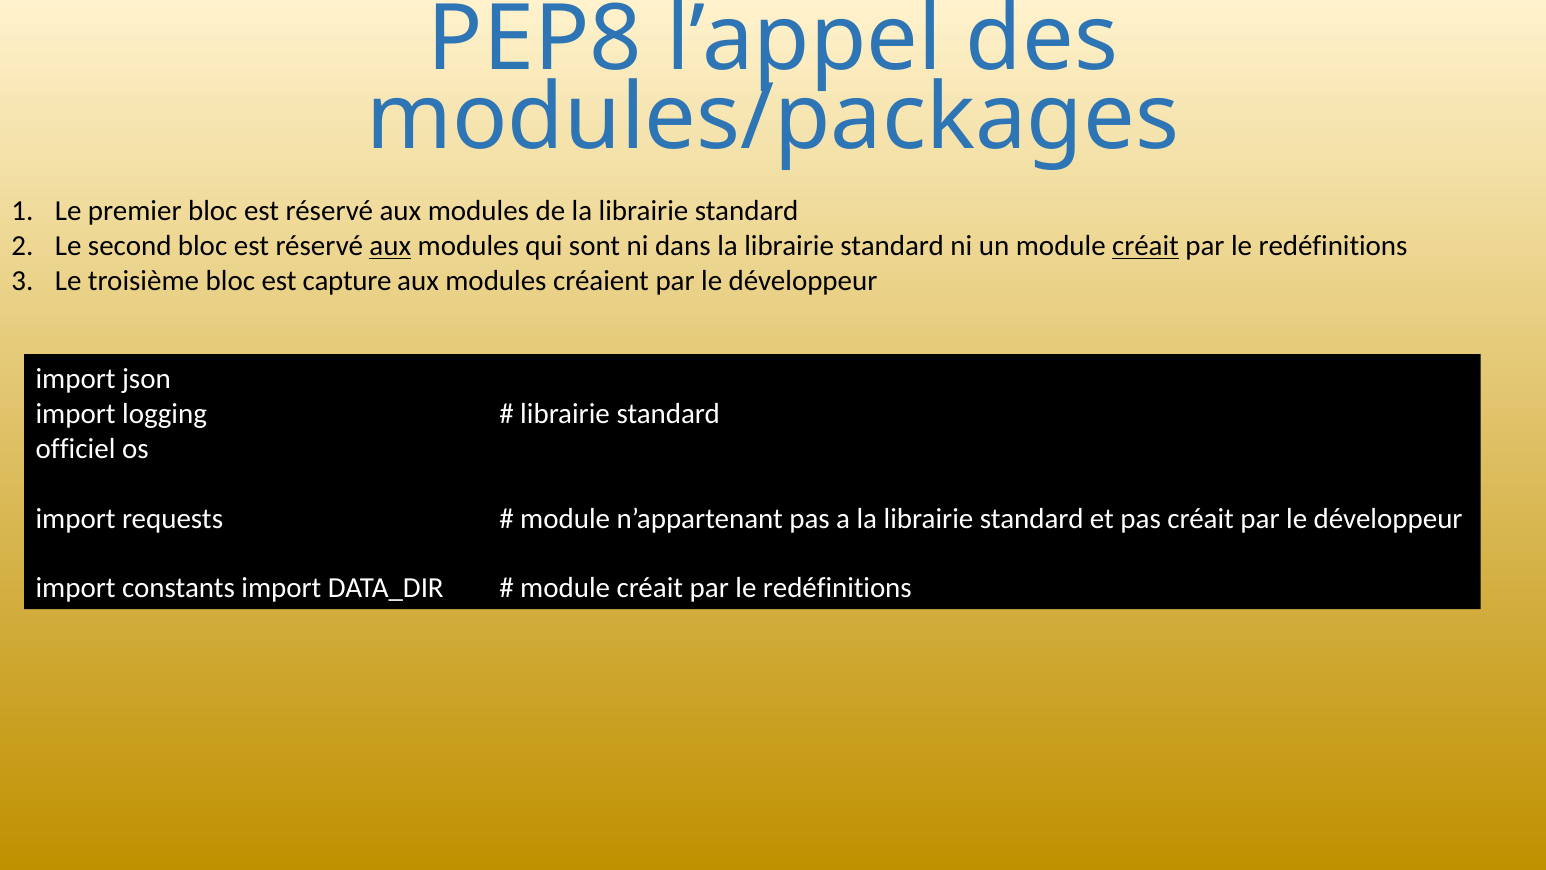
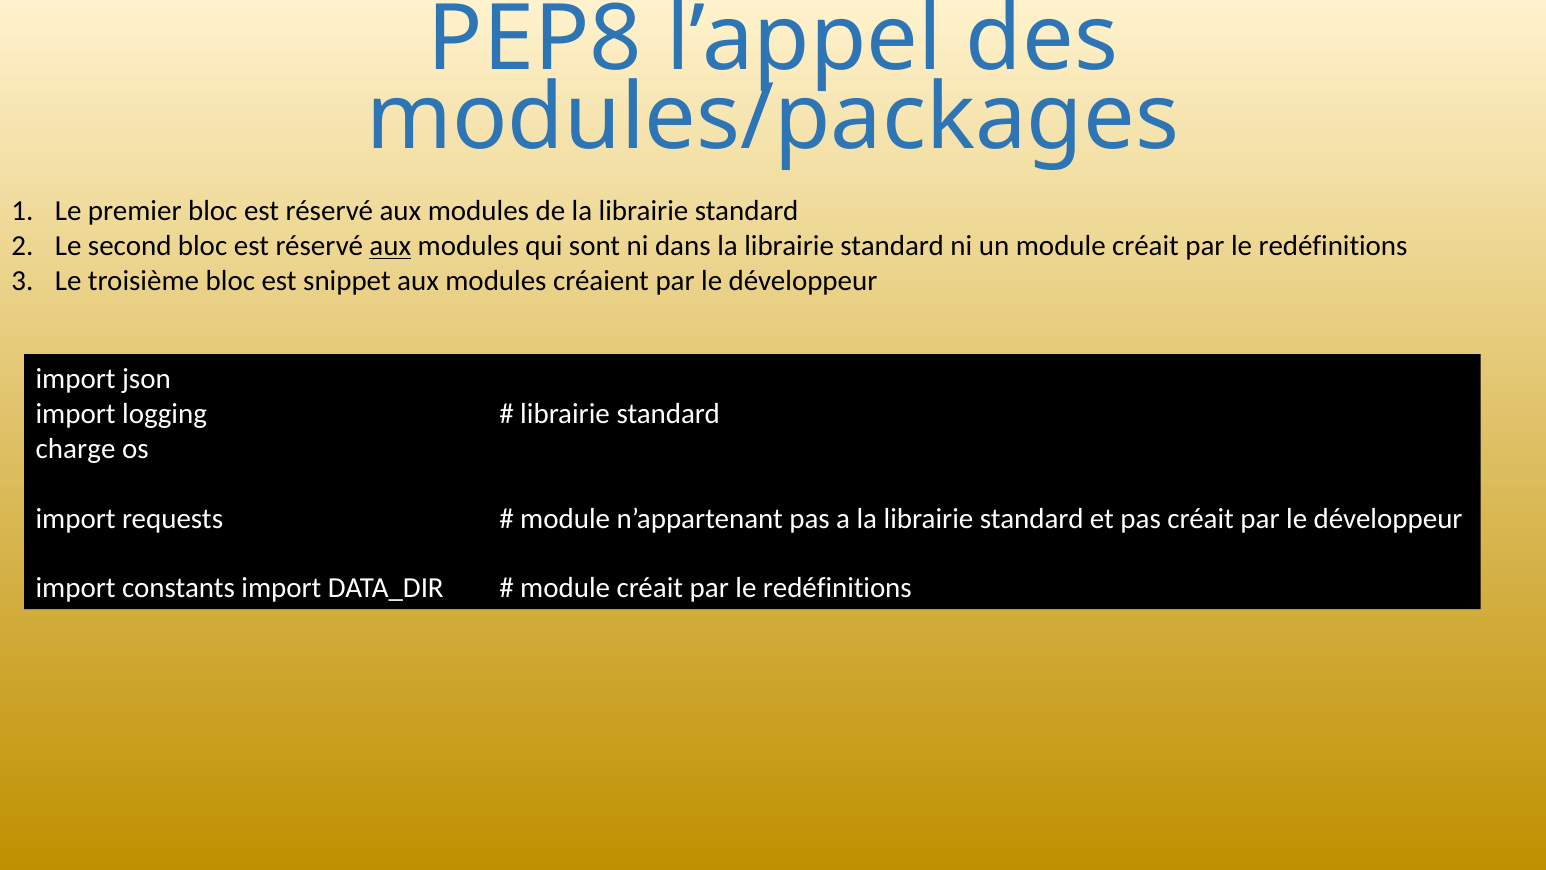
créait underline: present -> none (1145, 246)
capture: capture -> snippet (347, 281)
officiel: officiel -> charge (75, 449)
